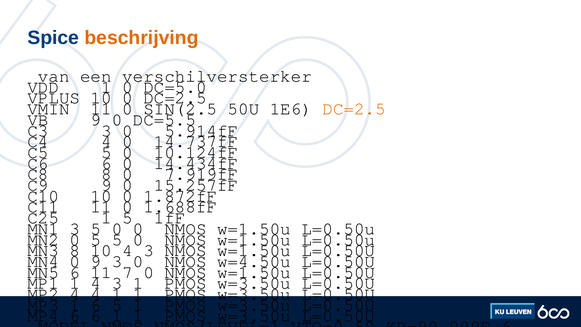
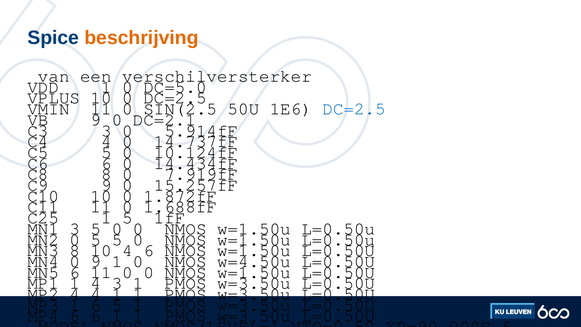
DC=2.5 colour: orange -> blue (354, 109)
DC=5.5: DC=5.5 -> DC=2.1 (164, 120)
3: 3 -> 6 (149, 250)
3: 3 -> 1 (117, 261)
7: 7 -> 0 (128, 272)
